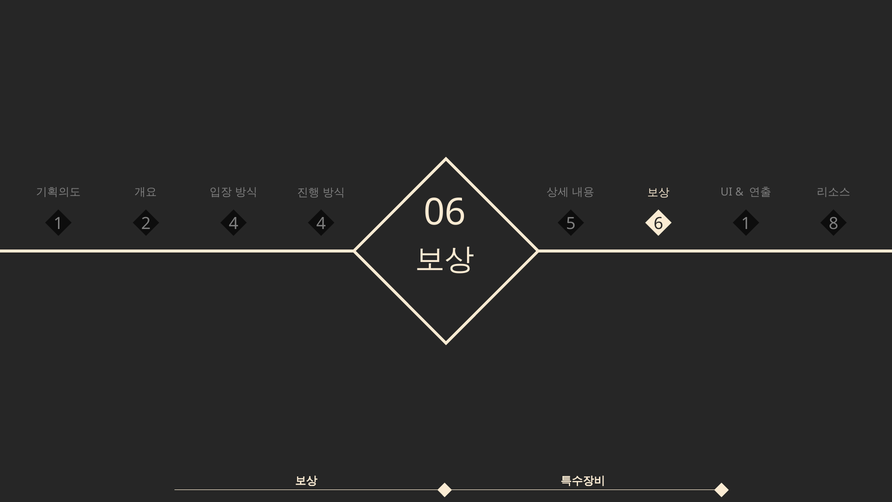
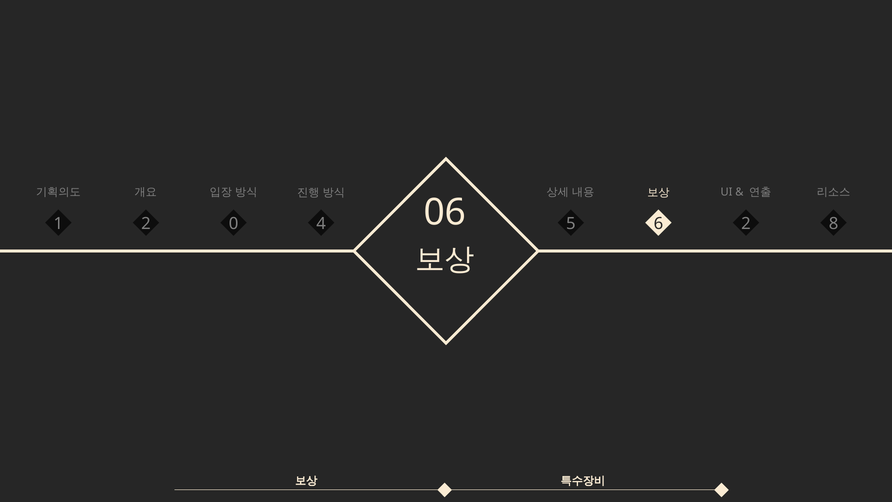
06 1: 1 -> 2 (746, 224)
2 4: 4 -> 0 (234, 224)
